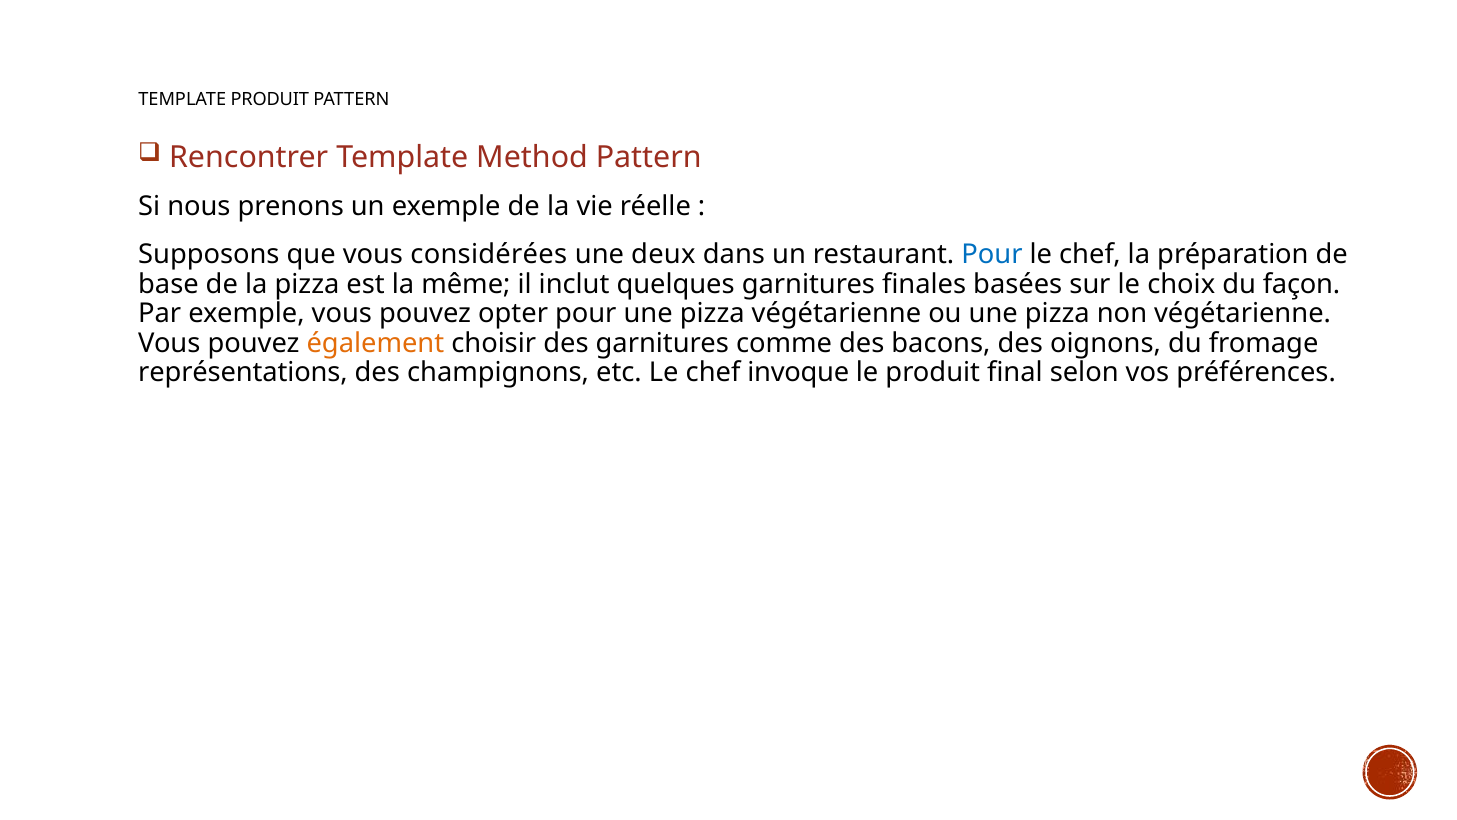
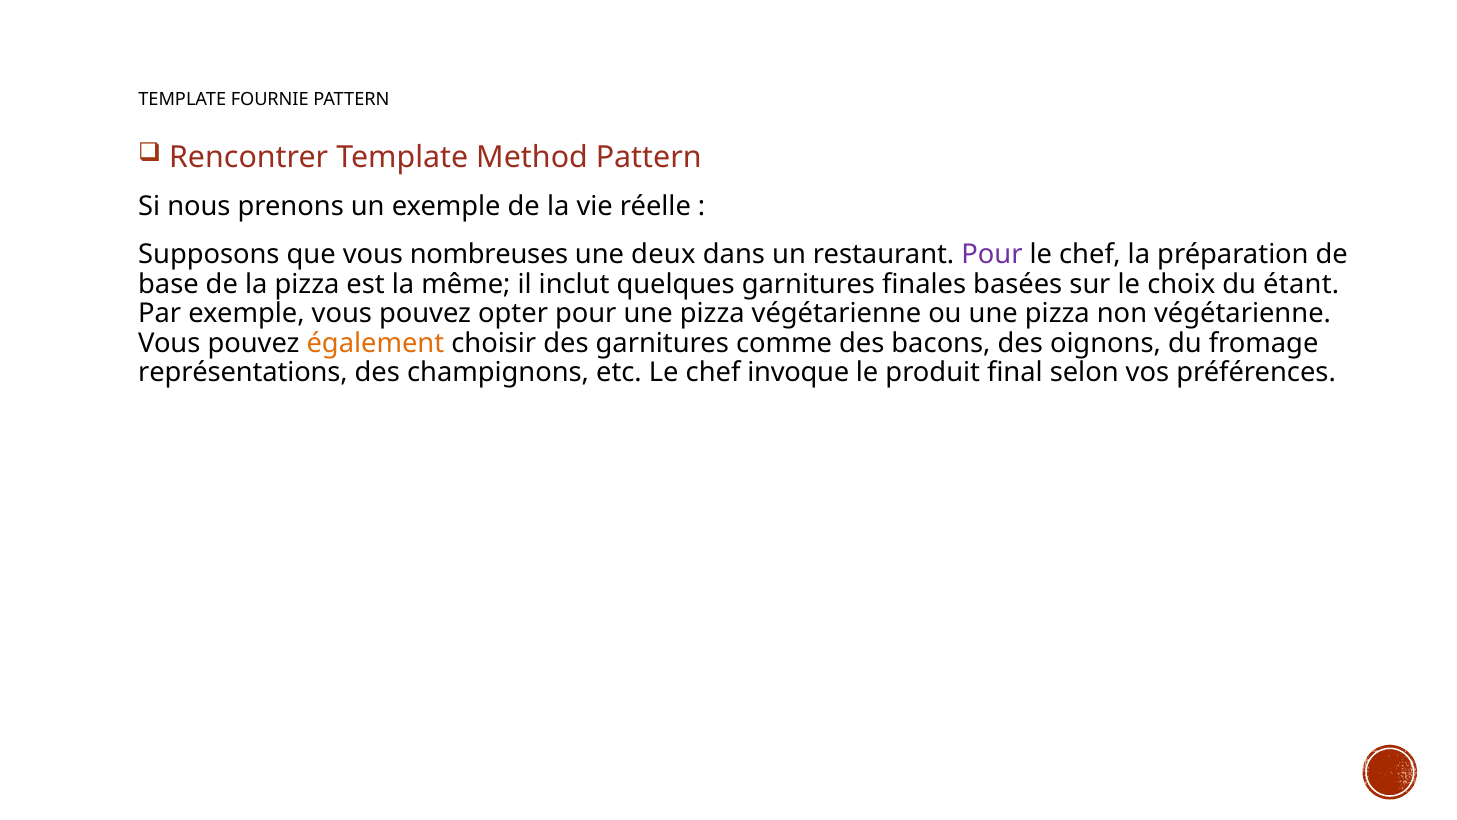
TEMPLATE PRODUIT: PRODUIT -> FOURNIE (270, 99)
considérées: considérées -> nombreuses (489, 254)
Pour colour: blue -> purple (992, 254)
façon: façon -> étant (1301, 284)
